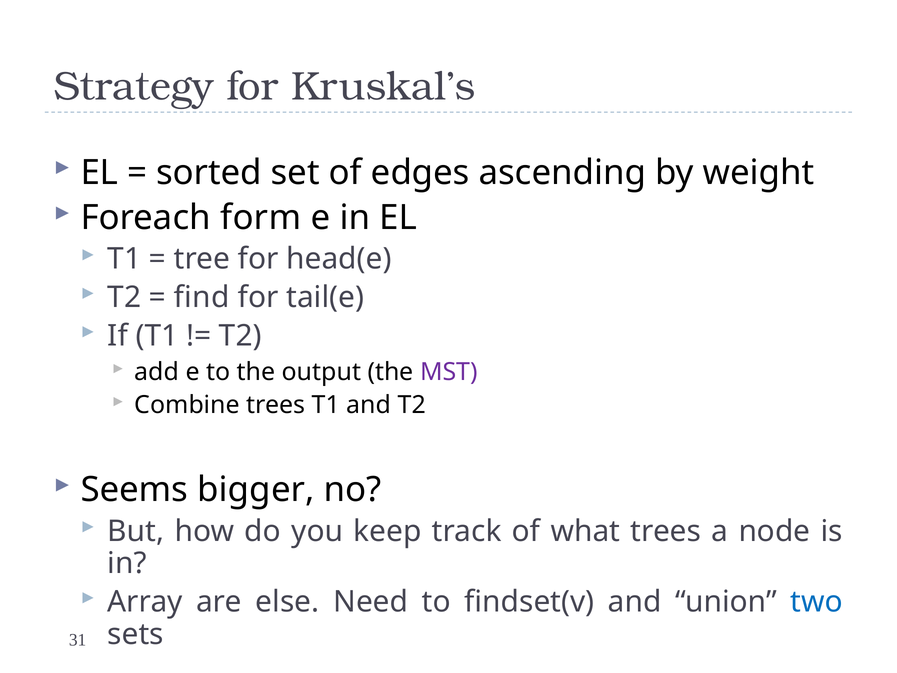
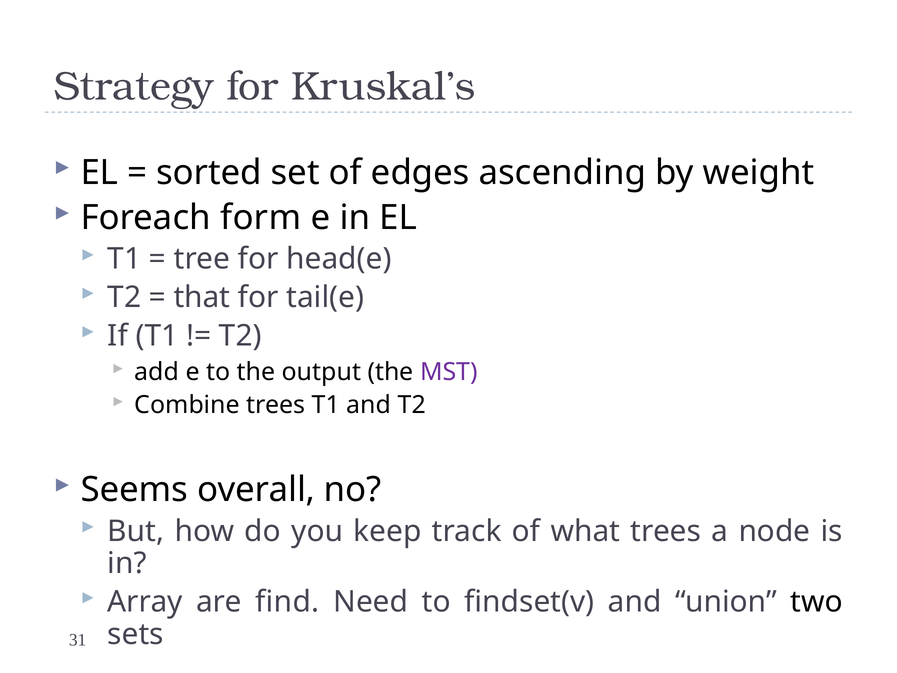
find: find -> that (202, 297)
bigger: bigger -> overall (256, 490)
else: else -> find (287, 602)
two colour: blue -> black (817, 602)
